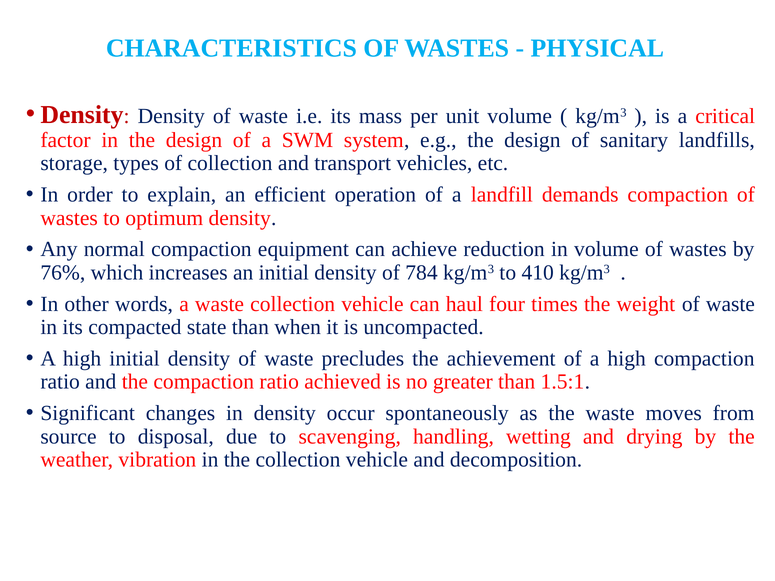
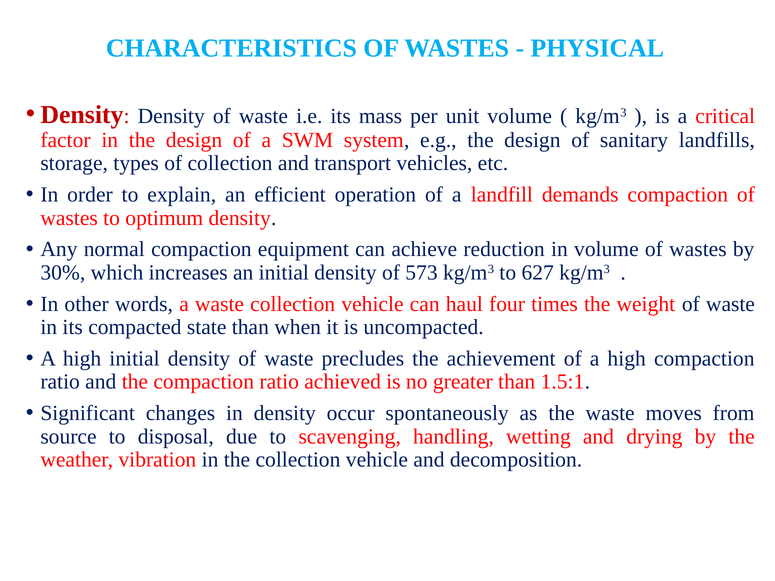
76%: 76% -> 30% (63, 273)
784: 784 -> 573 (421, 273)
410: 410 -> 627 (538, 273)
